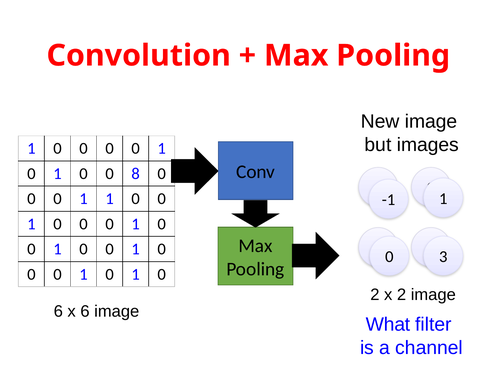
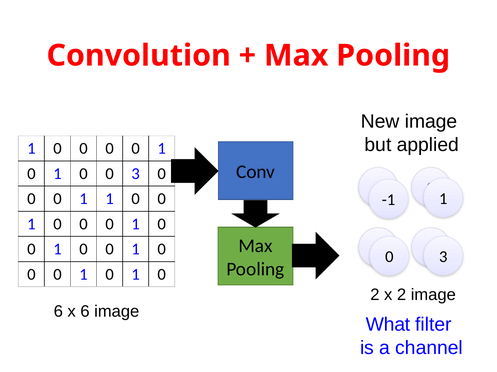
images: images -> applied (428, 145)
0 8: 8 -> 3 (136, 174)
